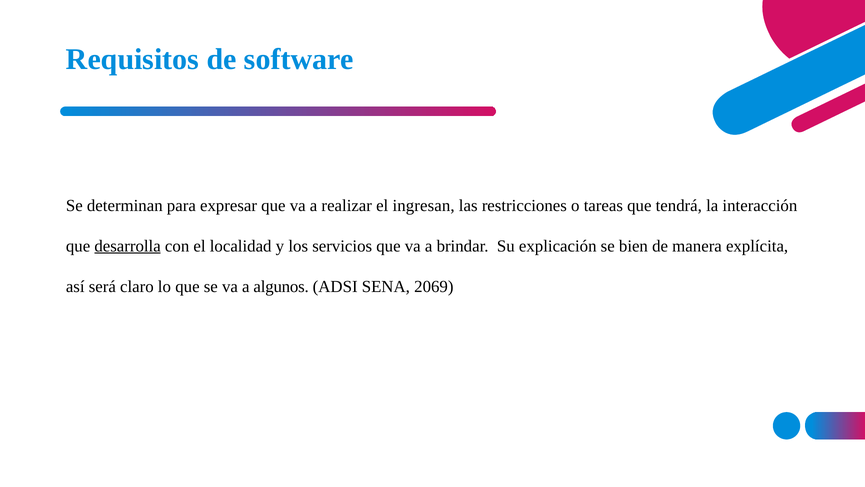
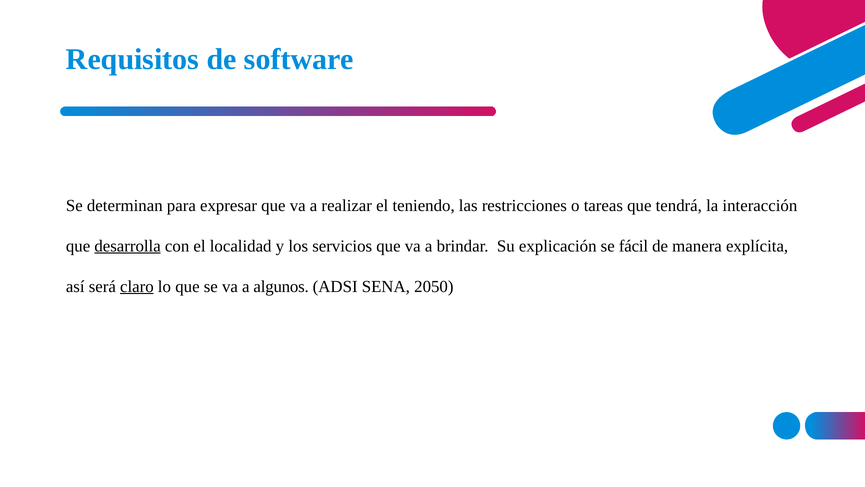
ingresan: ingresan -> teniendo (424, 205)
bien: bien -> fácil (634, 246)
claro underline: none -> present (137, 286)
2069: 2069 -> 2050 (434, 286)
